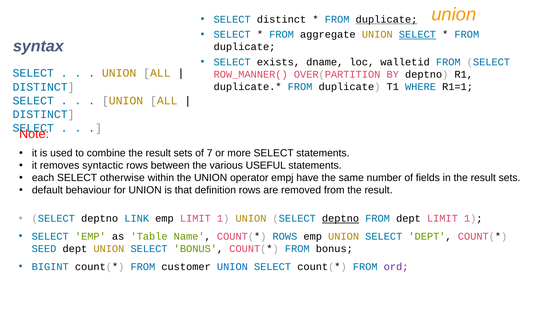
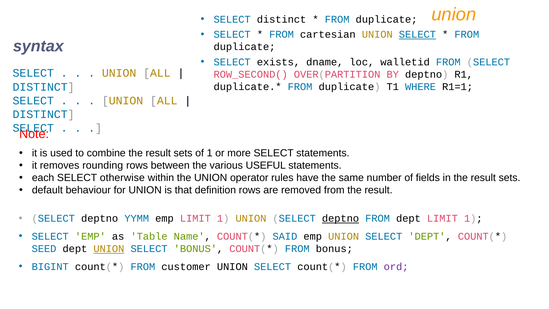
duplicate underline: present -> none (387, 19)
aggregate: aggregate -> cartesian (328, 35)
ROW_MANNER(: ROW_MANNER( -> ROW_SECOND( (251, 74)
of 7: 7 -> 1 (210, 153)
syntactic: syntactic -> rounding (103, 165)
empj: empj -> rules (282, 178)
LINK: LINK -> YYMM (137, 218)
ROWS: ROWS -> SAID (285, 236)
UNION underline: none -> present (109, 249)
UNION colour: blue -> black (232, 266)
